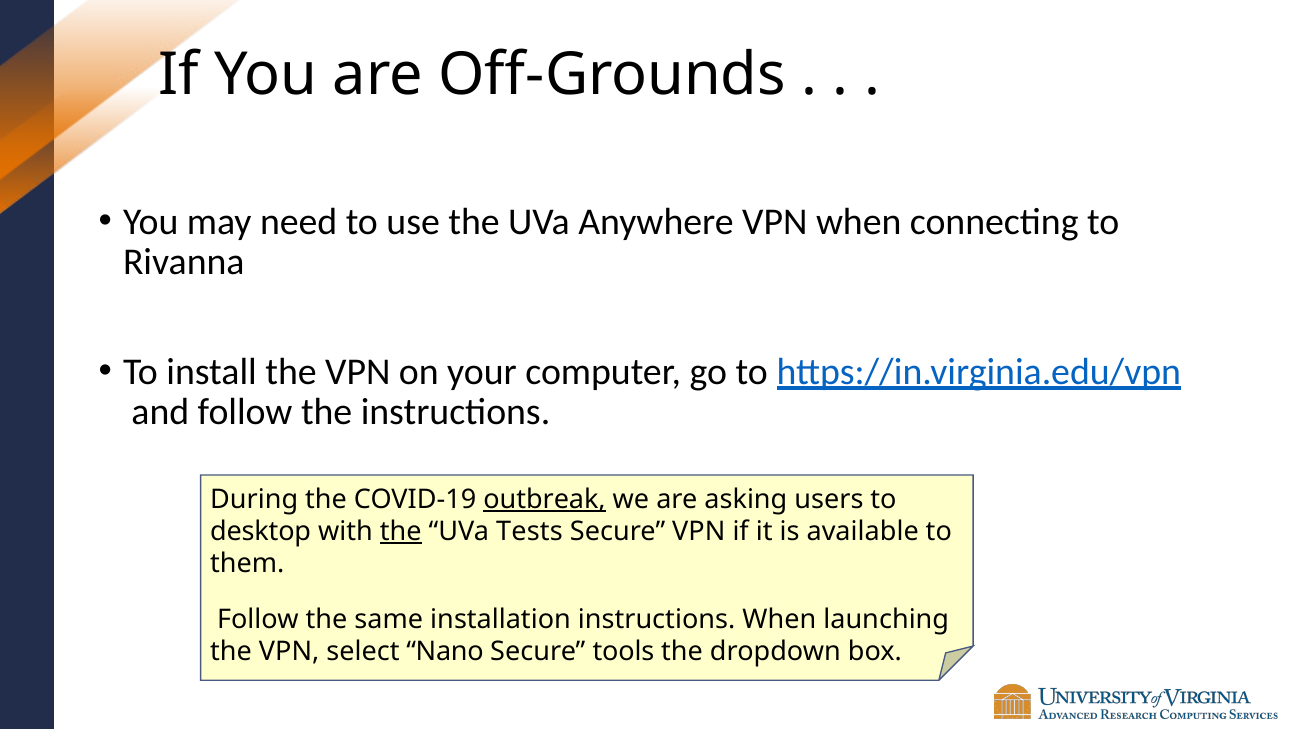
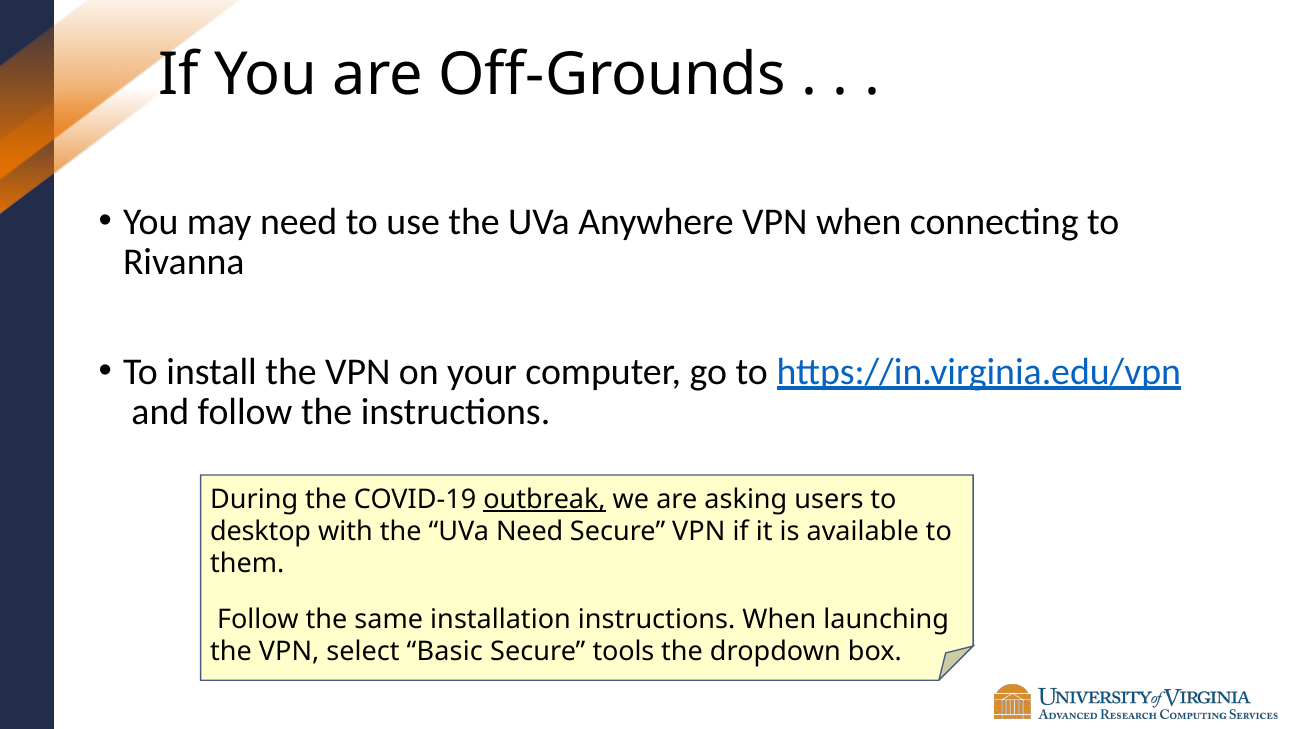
the underline: present -> none (401, 532)
UVa Tests: Tests -> Need (530, 532)
Nano: Nano -> Basic (445, 652)
